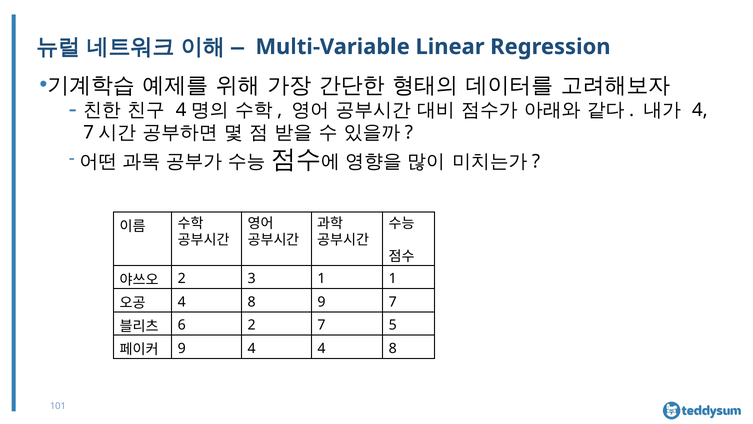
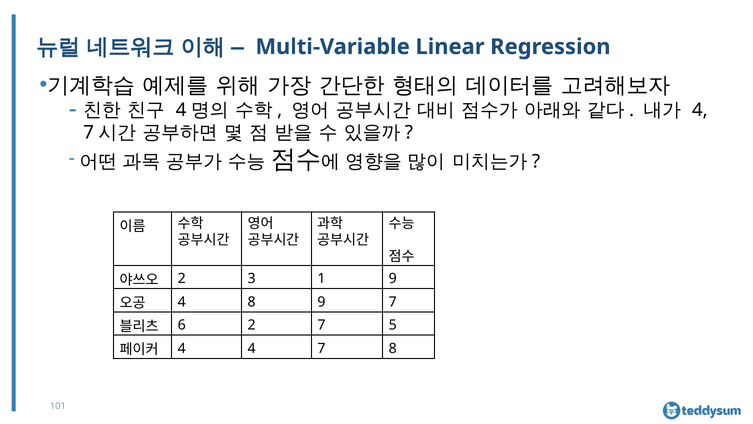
1 1: 1 -> 9 (393, 278)
9: 9 -> 4 (182, 348)
4: 4 -> 7 (321, 348)
